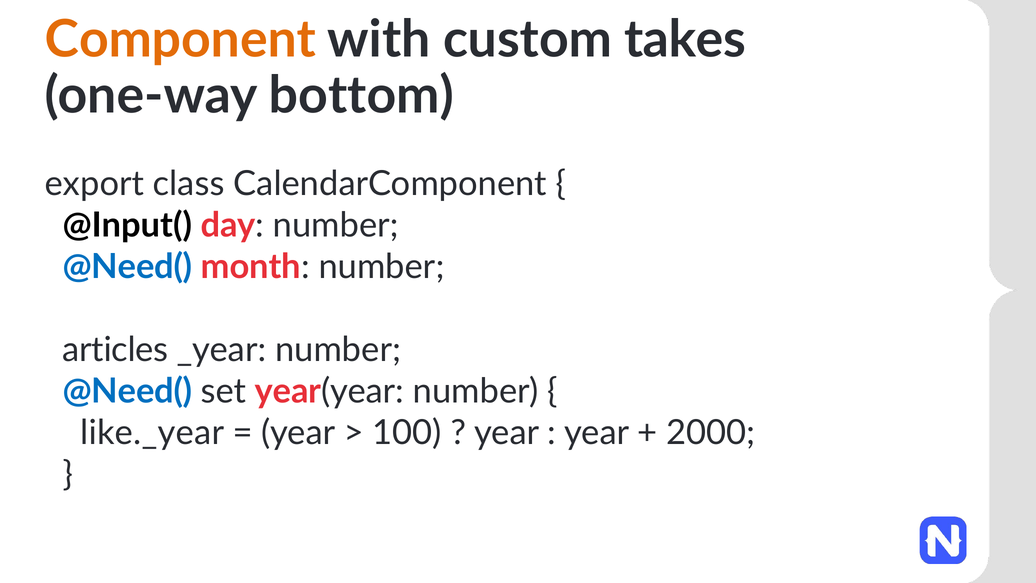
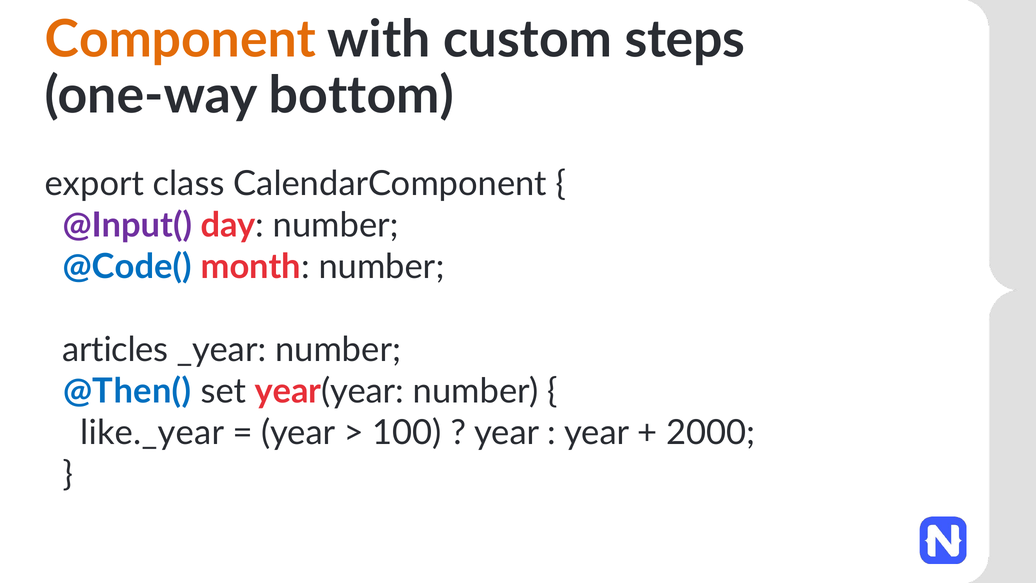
takes: takes -> steps (685, 40)
@Input( colour: black -> purple (127, 225)
@Need(: @Need( -> @Code( (127, 267)
@Need(: @Need( -> @Then( (127, 391)
